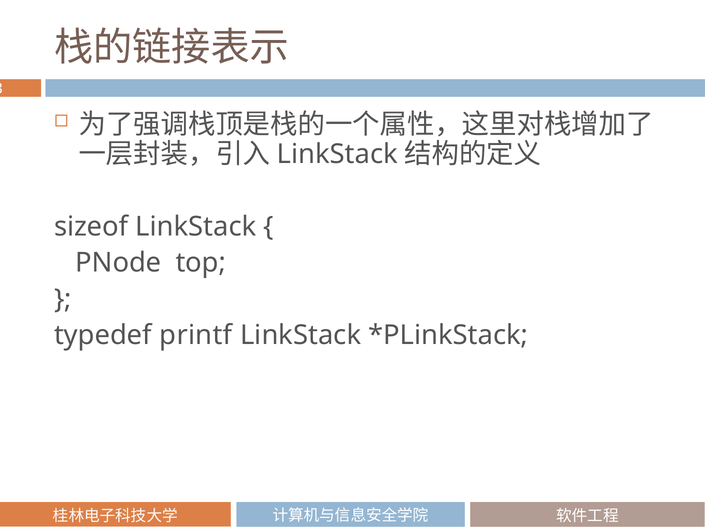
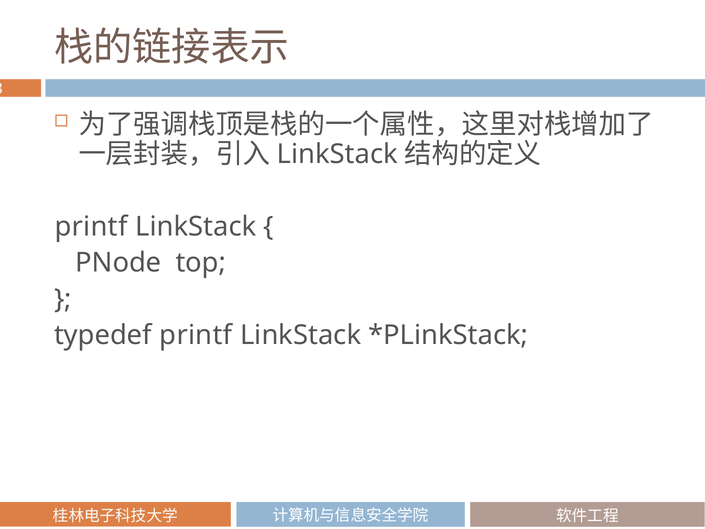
sizeof: sizeof -> printf (91, 226)
